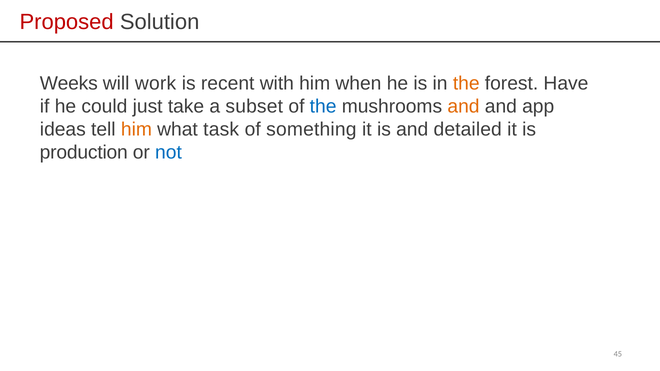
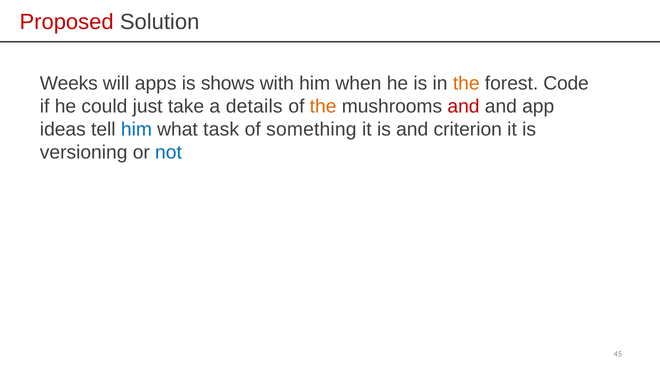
work: work -> apps (156, 83)
recent: recent -> shows (228, 83)
Have: Have -> Code (566, 83)
subset: subset -> details (254, 106)
the colour: blue -> orange (323, 106)
and colour: orange -> red (464, 106)
him colour: orange -> blue (136, 129)
detailed: detailed -> criterion (468, 129)
production: production -> versioning (84, 153)
